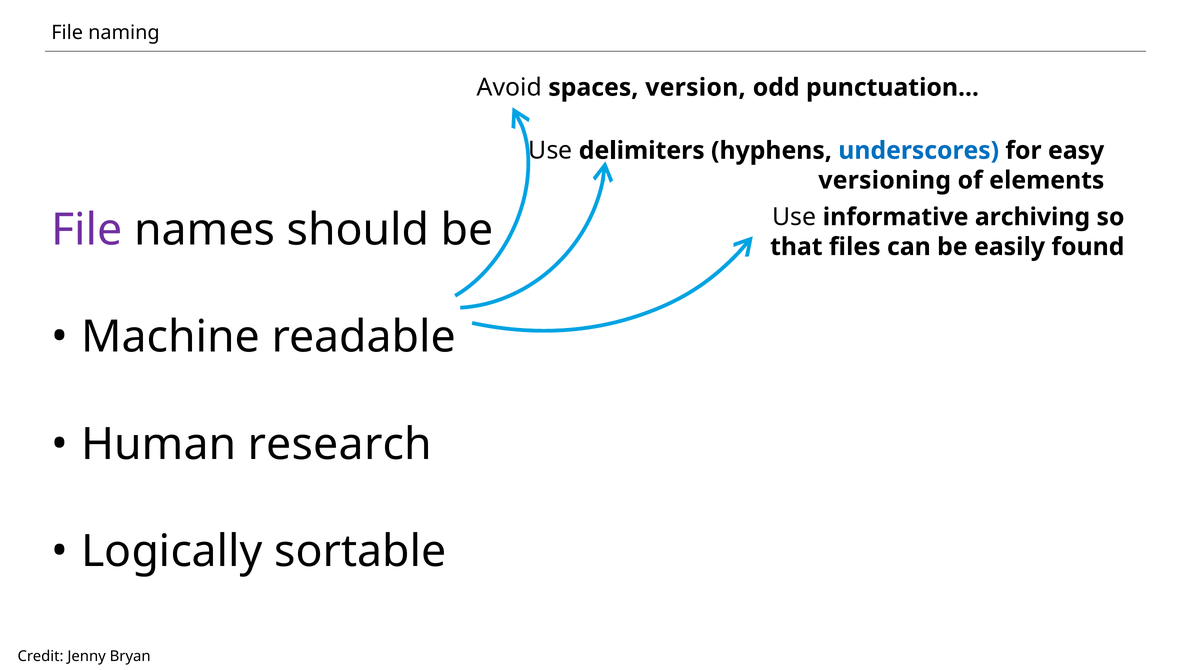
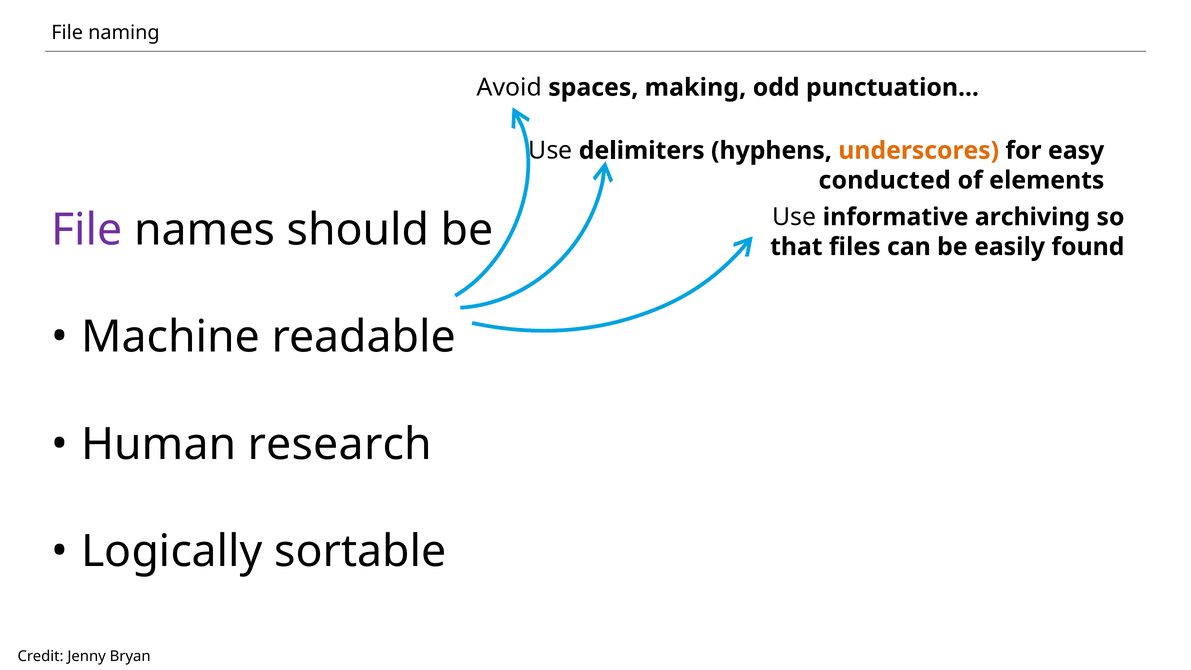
version: version -> making (696, 88)
underscores colour: blue -> orange (919, 151)
versioning: versioning -> conducted (885, 180)
